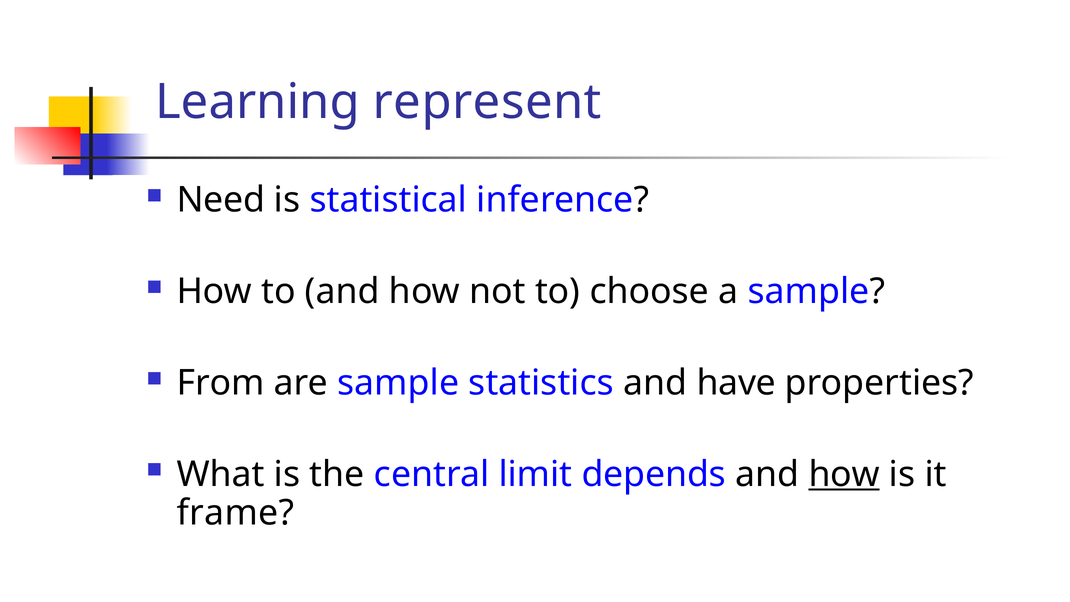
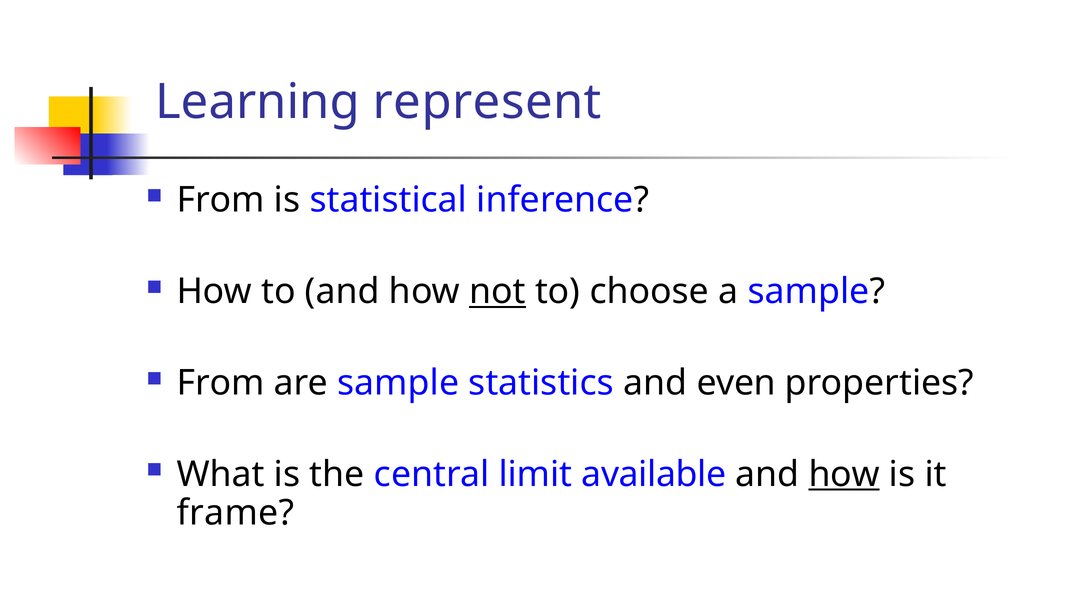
Need: Need -> From (221, 200)
not underline: none -> present (497, 292)
have: have -> even (736, 383)
depends: depends -> available (654, 474)
